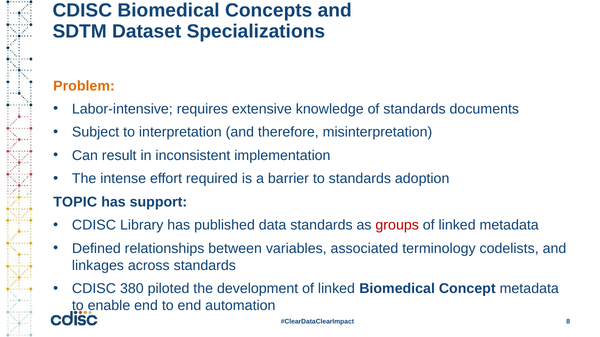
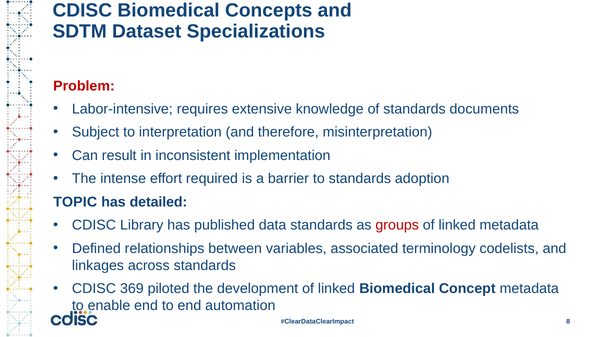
Problem colour: orange -> red (84, 86)
support: support -> detailed (158, 202)
380: 380 -> 369 (132, 289)
